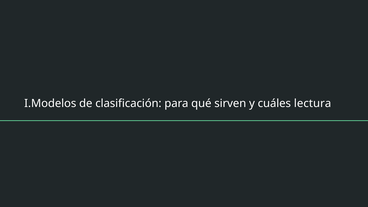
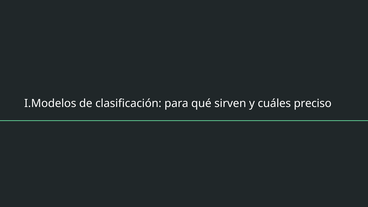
lectura: lectura -> preciso (313, 103)
